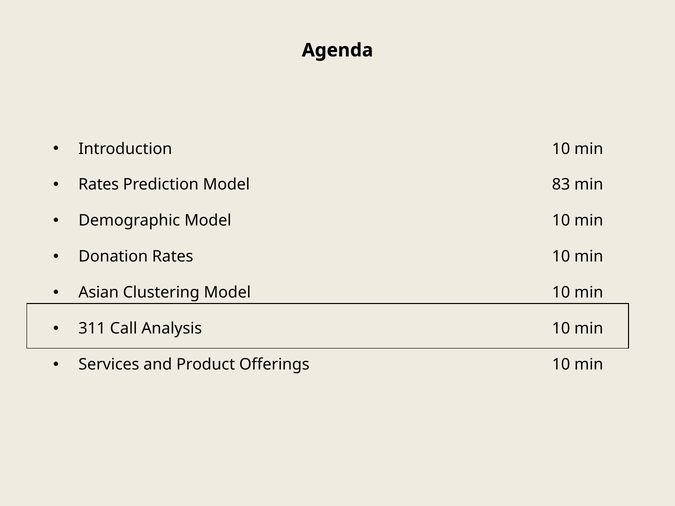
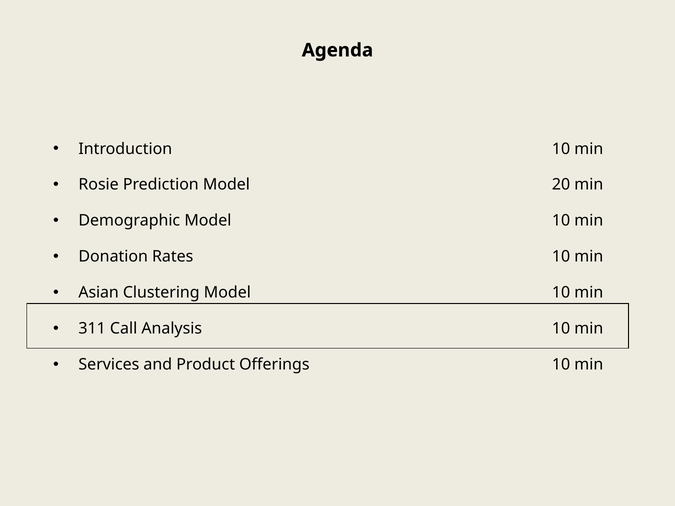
Rates: Rates -> Rosie (99, 185)
83: 83 -> 20 (561, 185)
